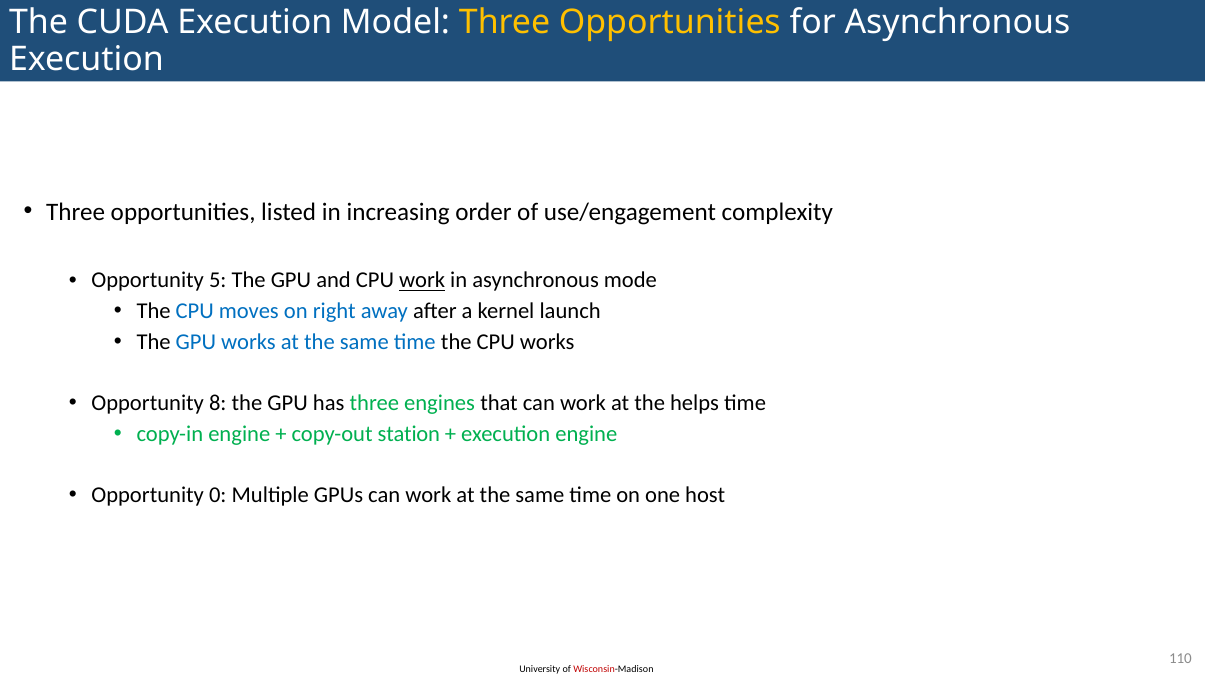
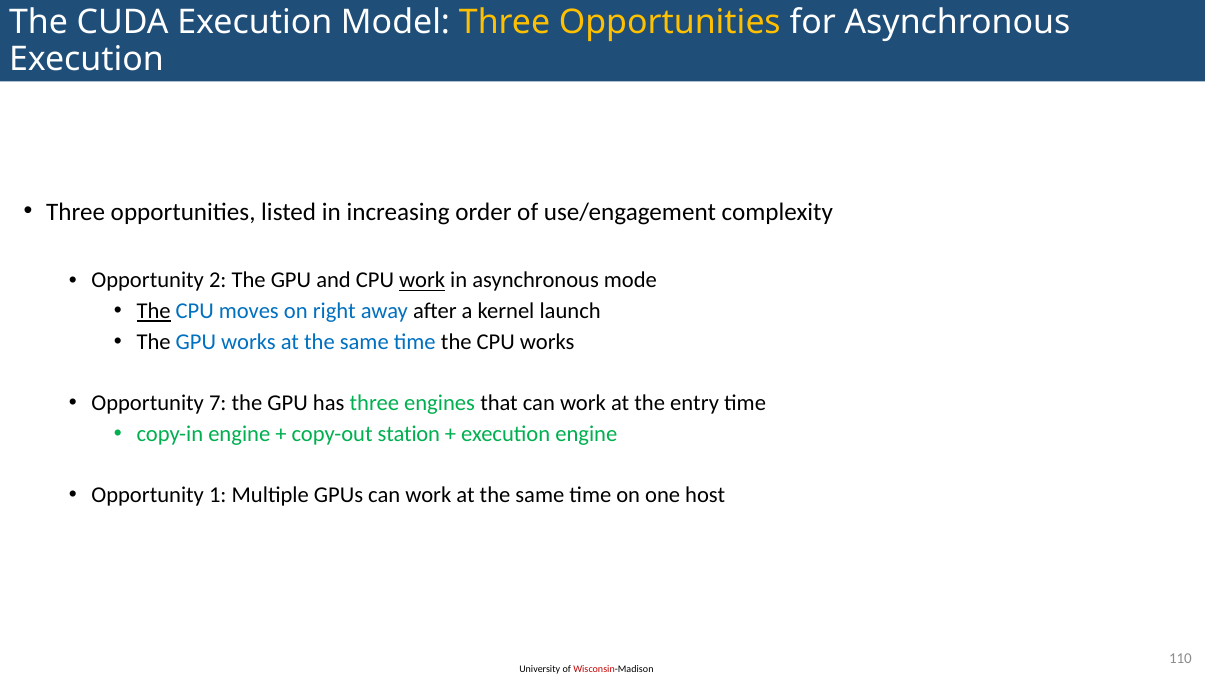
5: 5 -> 2 (218, 280)
The underline: none -> present (154, 311)
8: 8 -> 7 (218, 403)
helps: helps -> entry (695, 403)
0: 0 -> 1 (218, 495)
